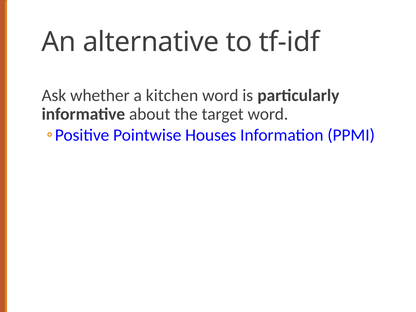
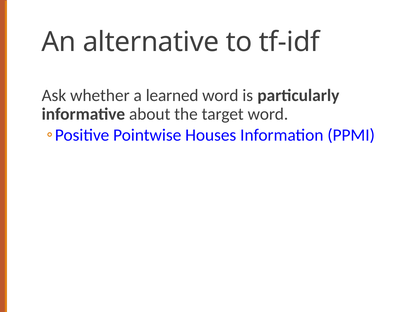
kitchen: kitchen -> learned (172, 95)
